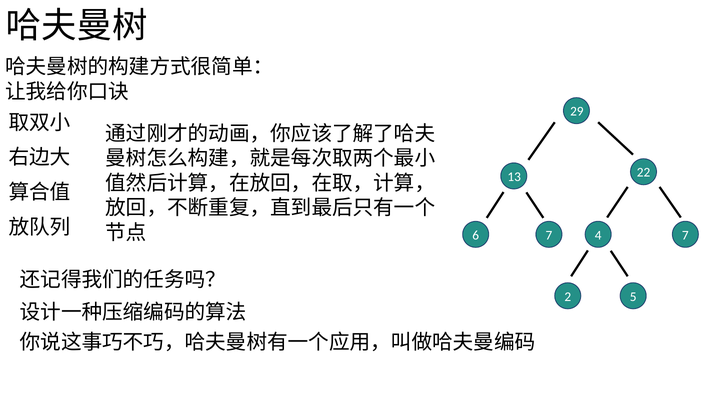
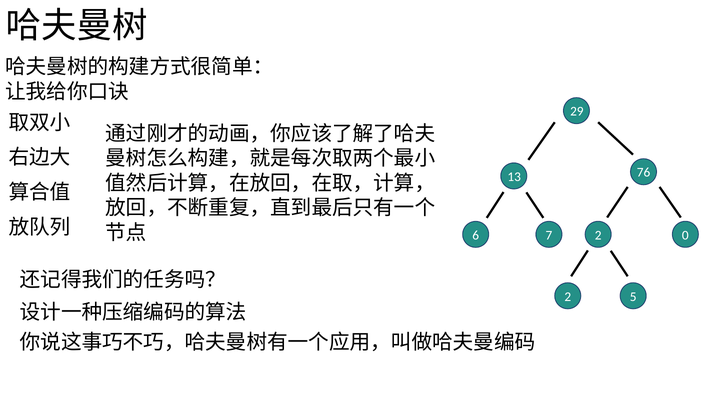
22: 22 -> 76 (644, 173)
4: 4 -> 2 (598, 235)
7 7: 7 -> 0 (685, 235)
